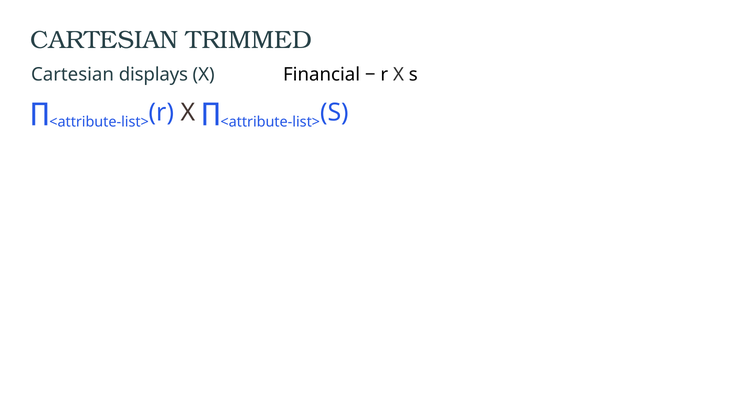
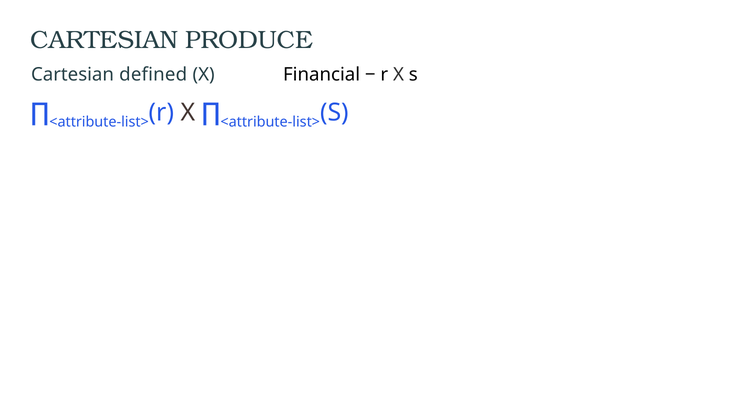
TRIMMED: TRIMMED -> PRODUCE (249, 40)
displays: displays -> defined (153, 74)
